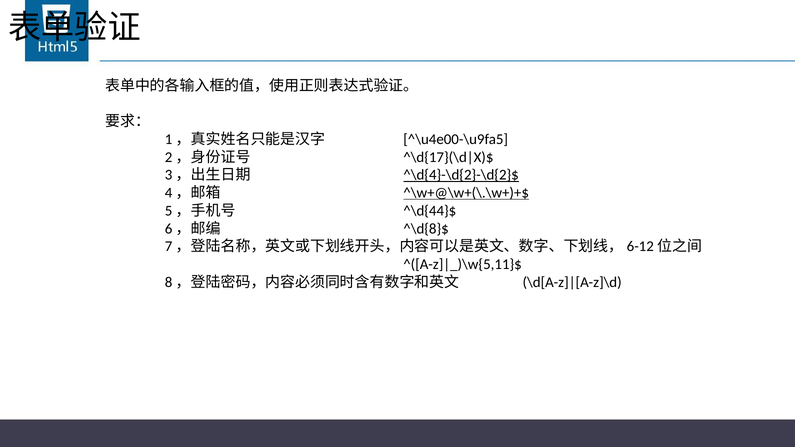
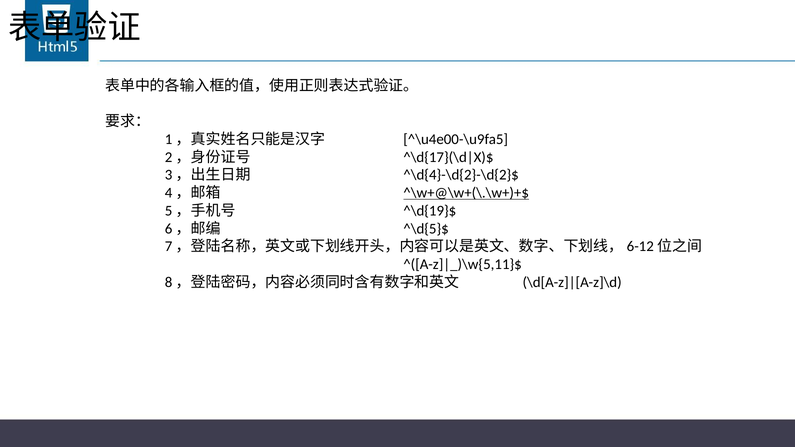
^\d{4}-\d{2}-\d{2}$ underline: present -> none (461, 175)
^\d{44}$: ^\d{44}$ -> ^\d{19}$ (430, 211)
^\d{8}$: ^\d{8}$ -> ^\d{5}$ (426, 229)
